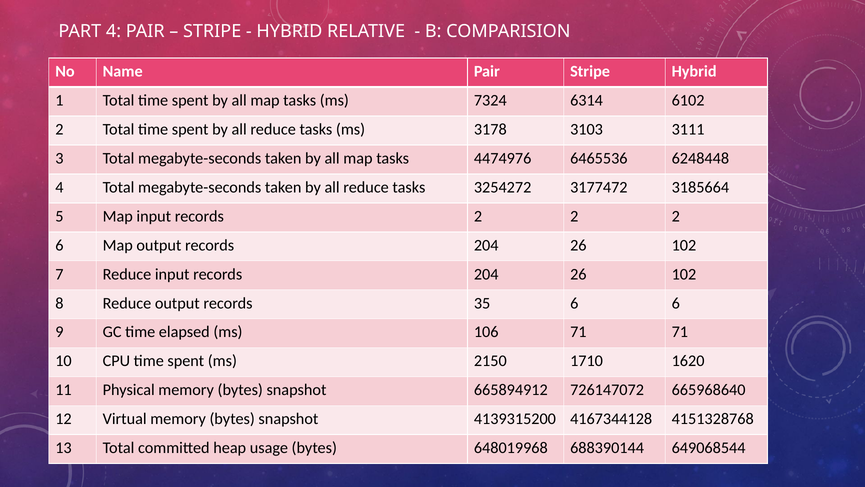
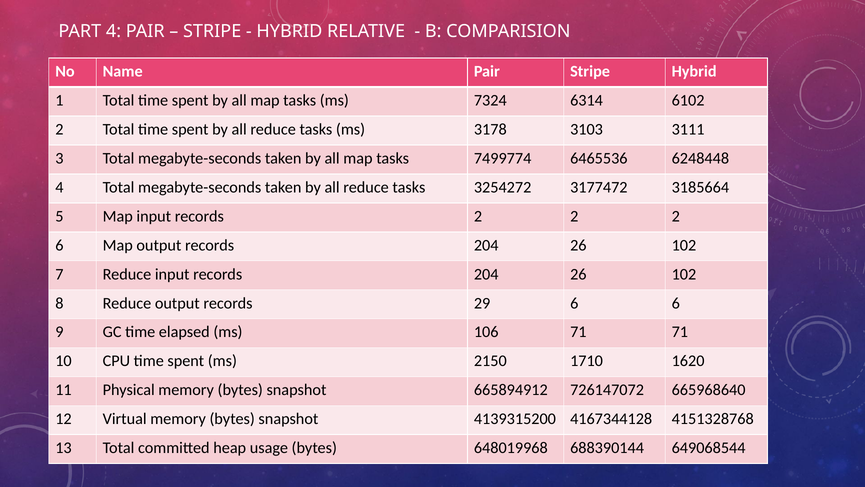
4474976: 4474976 -> 7499774 (503, 158)
35: 35 -> 29 (482, 303)
